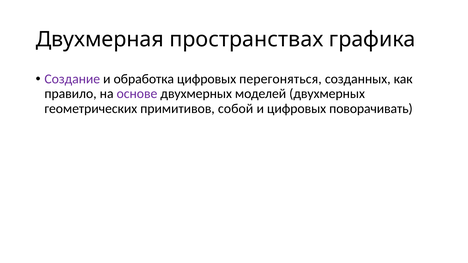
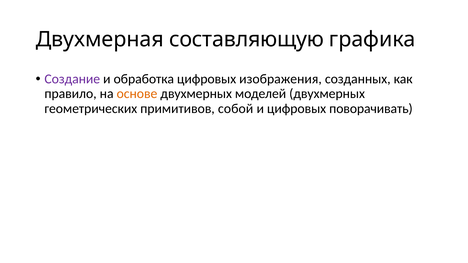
пространствах: пространствах -> составляющую (247, 39)
перегоняться: перегоняться -> изображения (281, 79)
основе colour: purple -> orange (137, 94)
